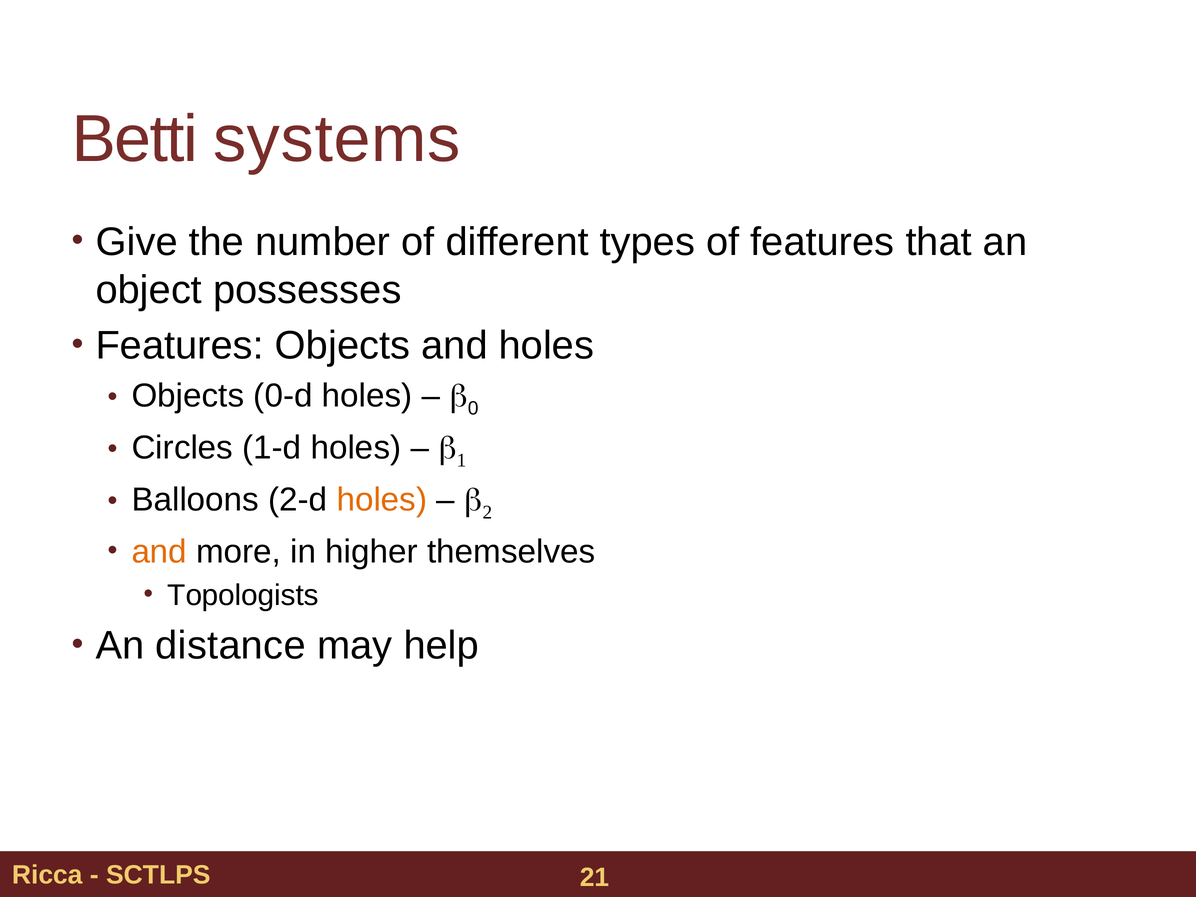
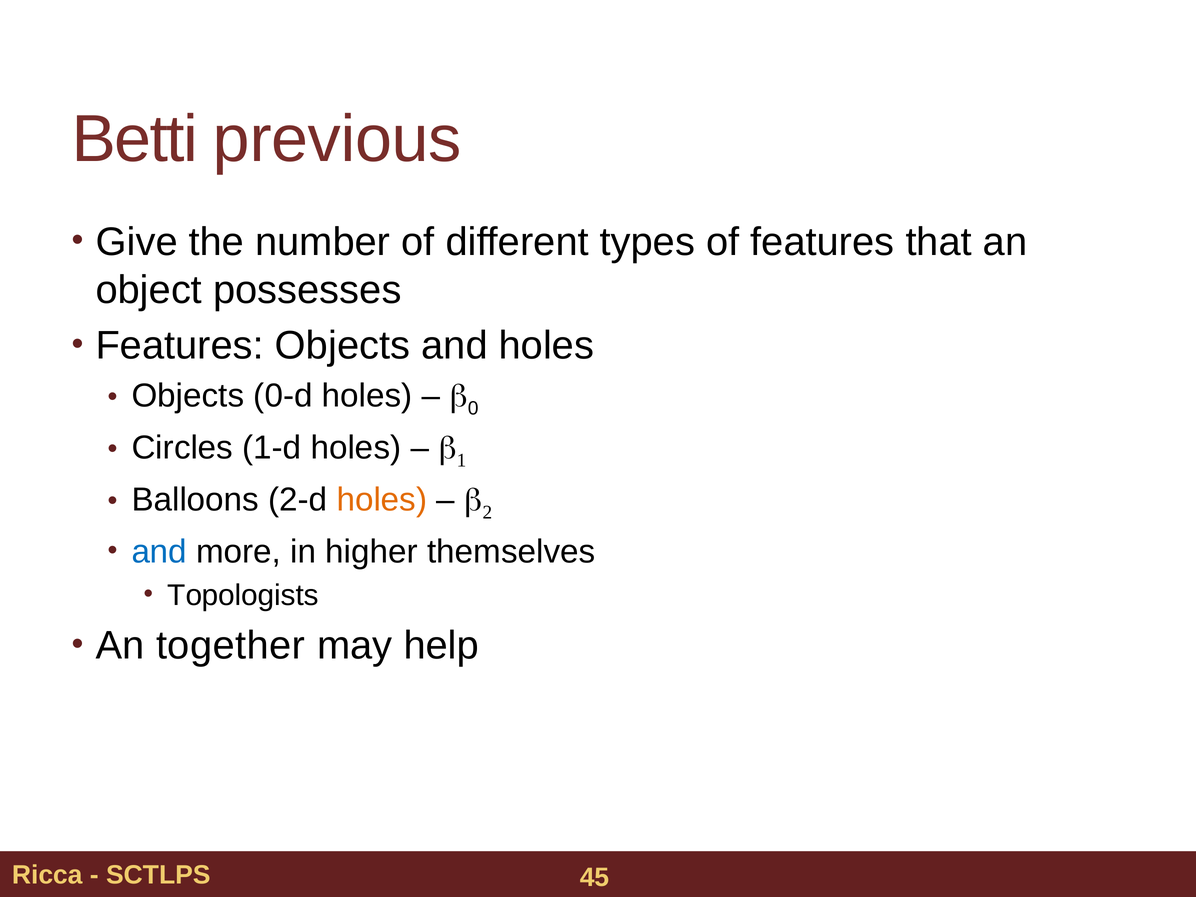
systems: systems -> previous (337, 139)
and colour: orange -> blue (159, 552)
distance: distance -> together (231, 646)
21: 21 -> 45 (594, 877)
